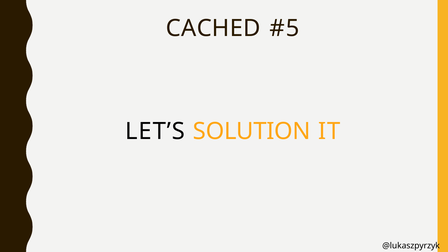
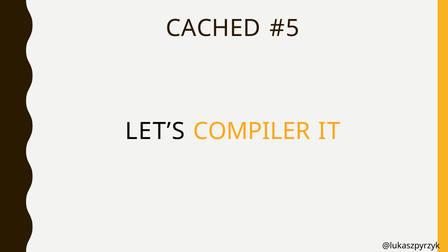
SOLUTION: SOLUTION -> COMPILER (252, 131)
